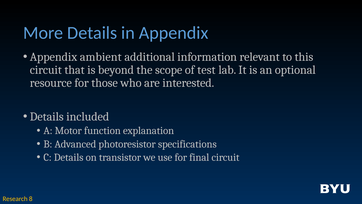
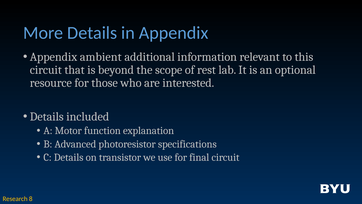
test: test -> rest (206, 70)
